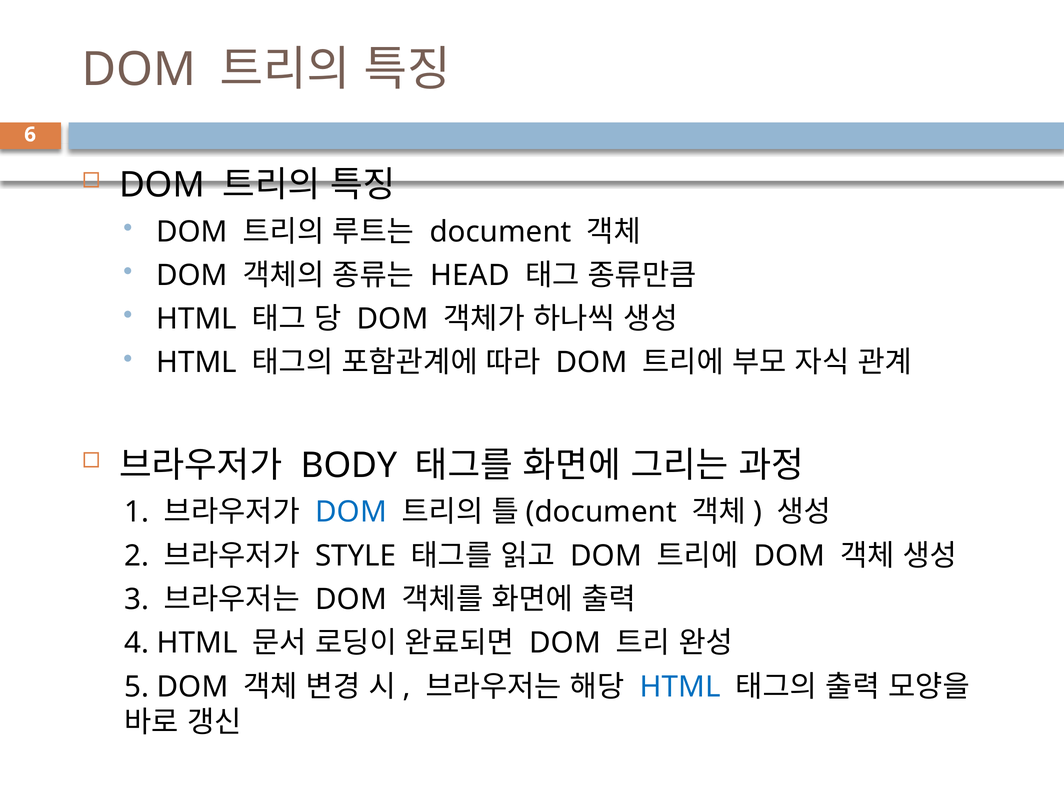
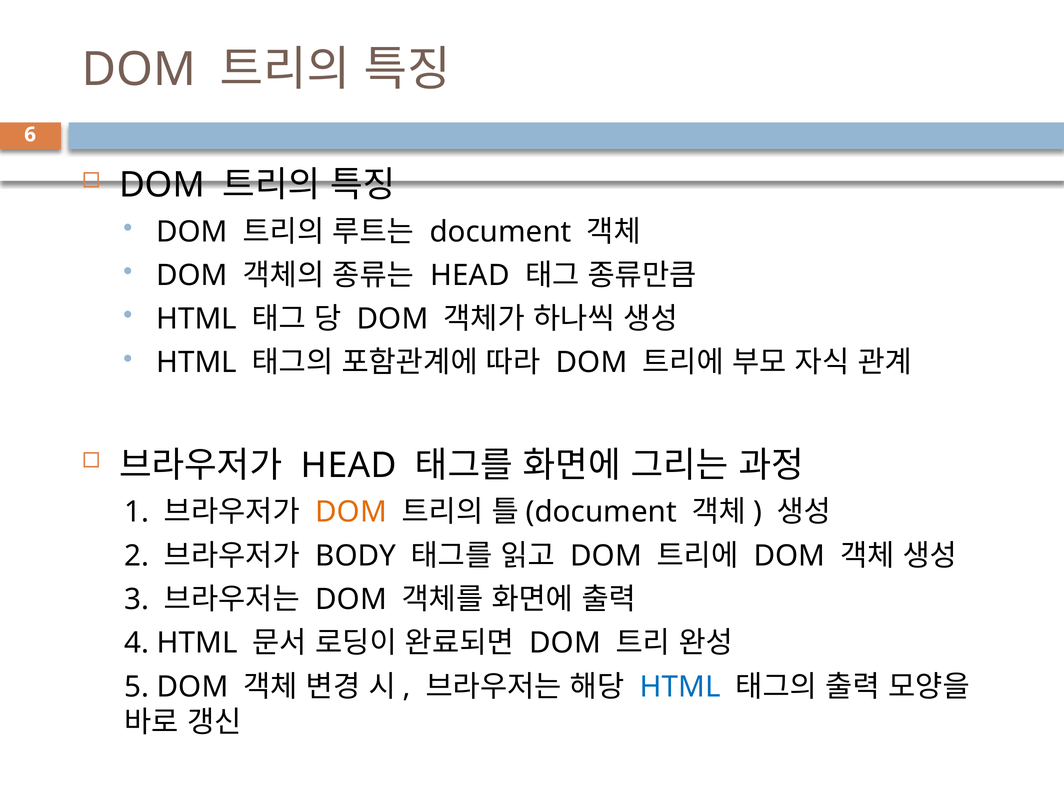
BODY: BODY -> HEAD (349, 465)
DOM colour: blue -> orange (351, 512)
STYLE: STYLE -> BODY (356, 556)
